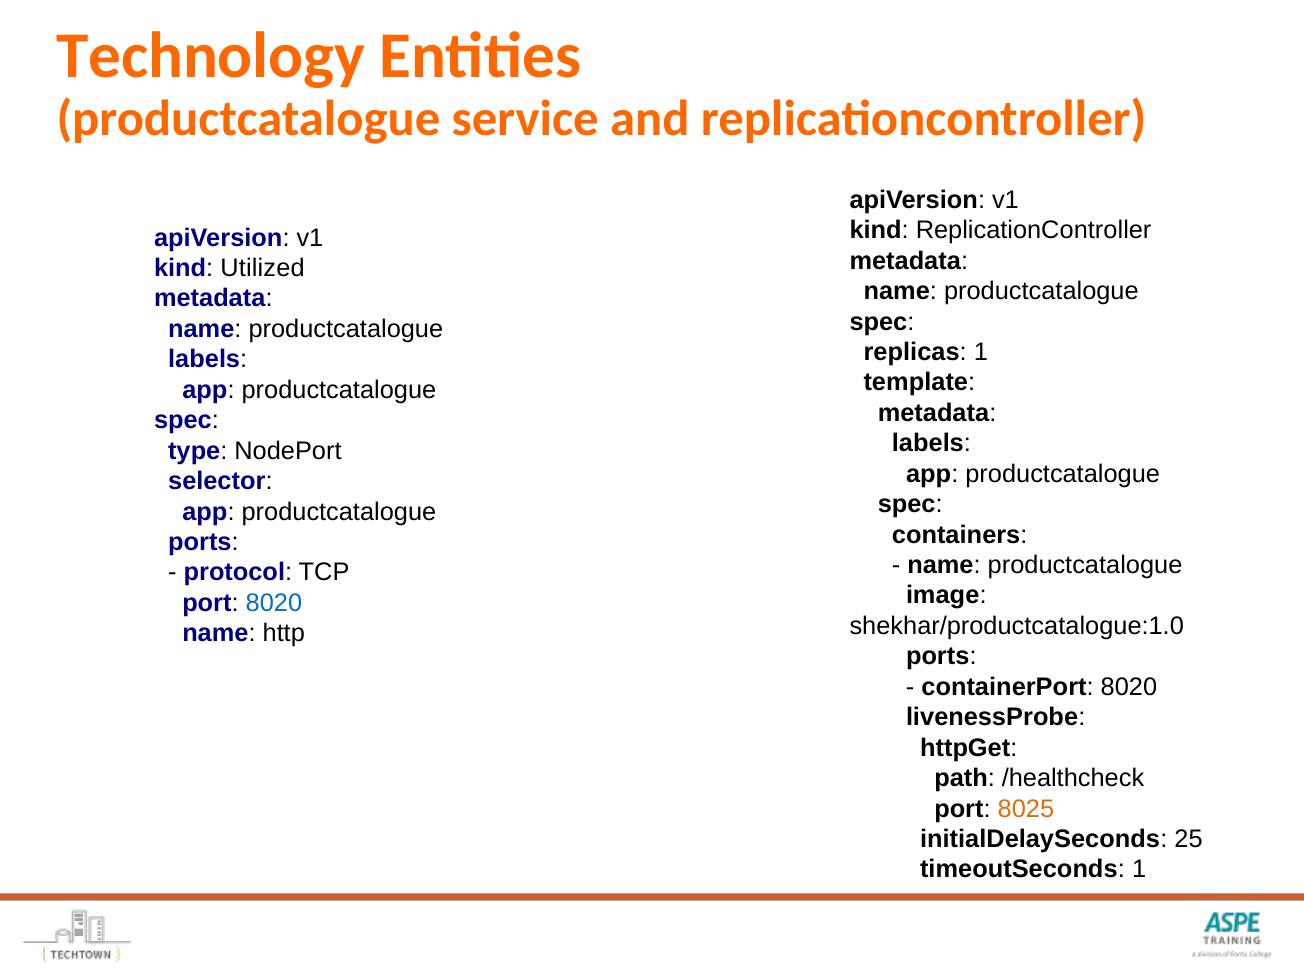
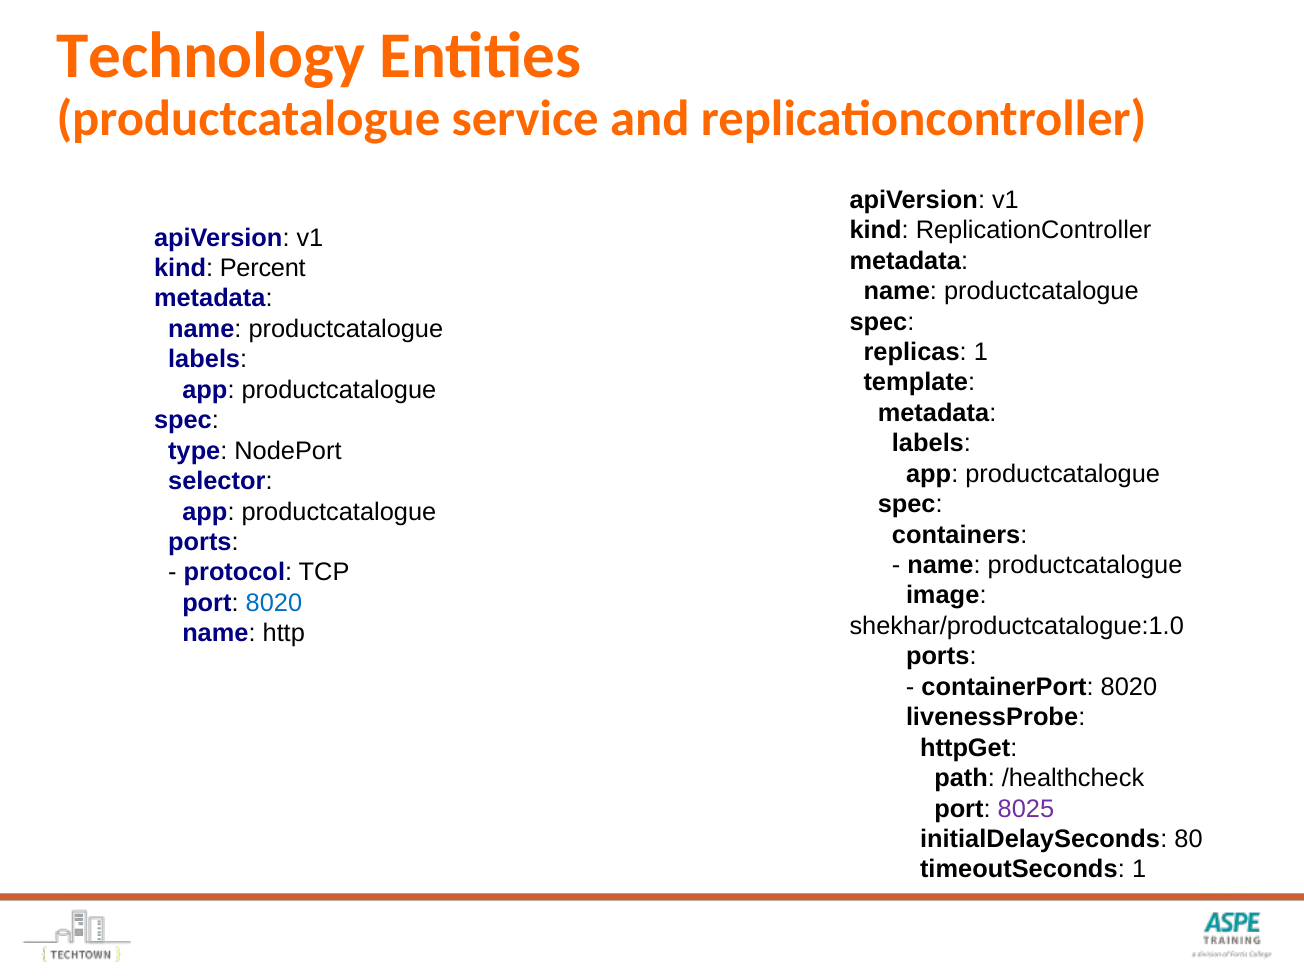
Utilized: Utilized -> Percent (263, 268)
8025 colour: orange -> purple (1026, 809)
25: 25 -> 80 (1189, 839)
